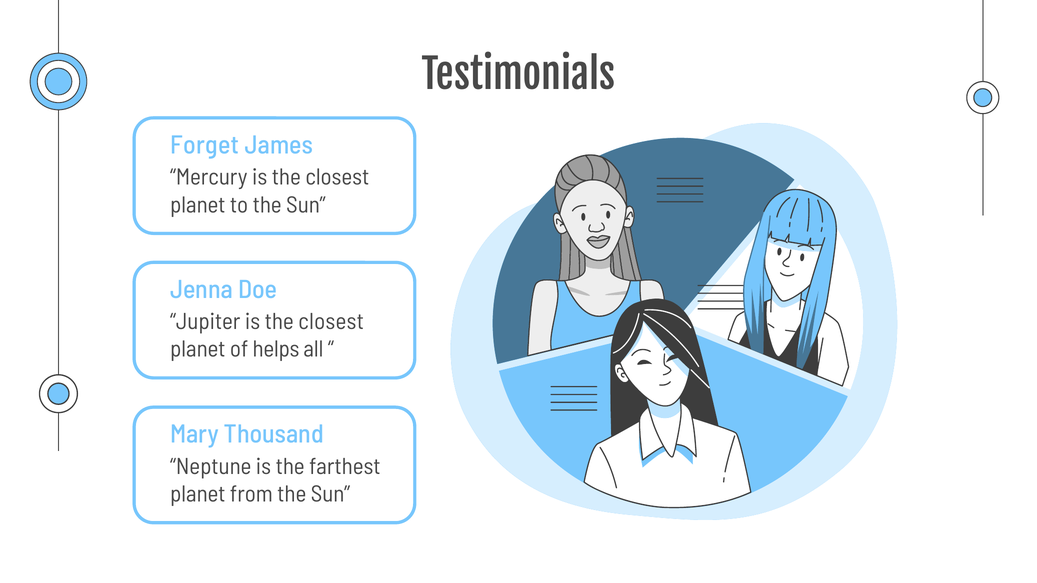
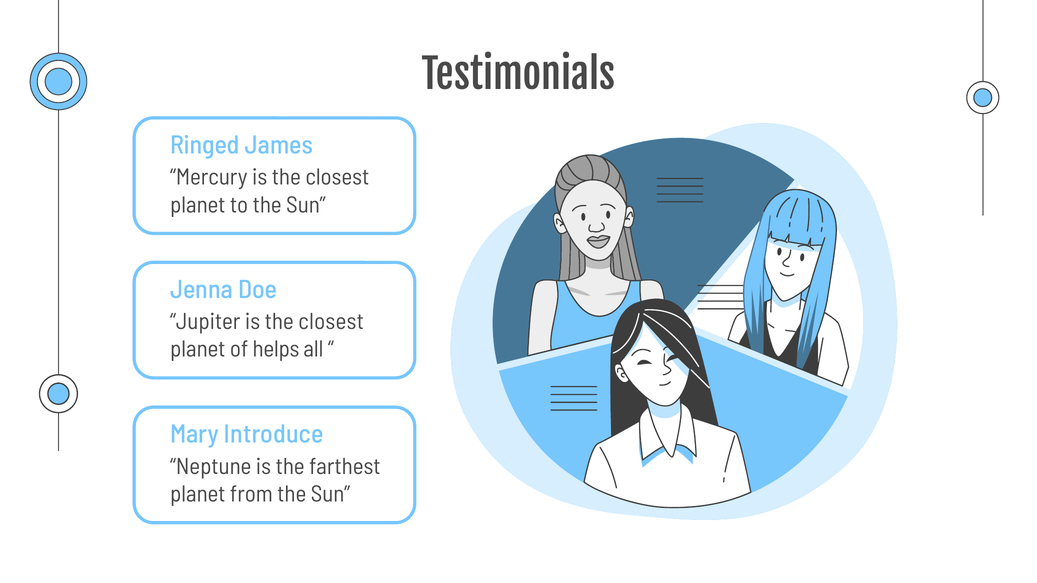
Forget: Forget -> Ringed (205, 145)
Thousand: Thousand -> Introduce (274, 435)
